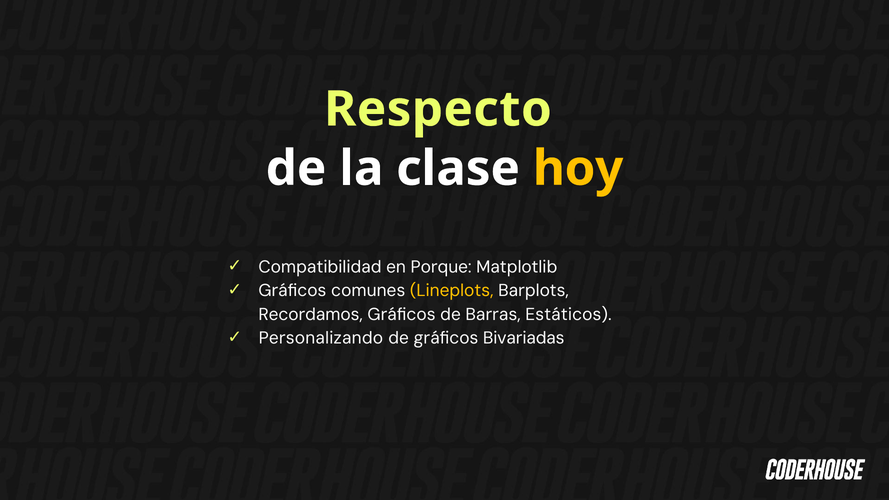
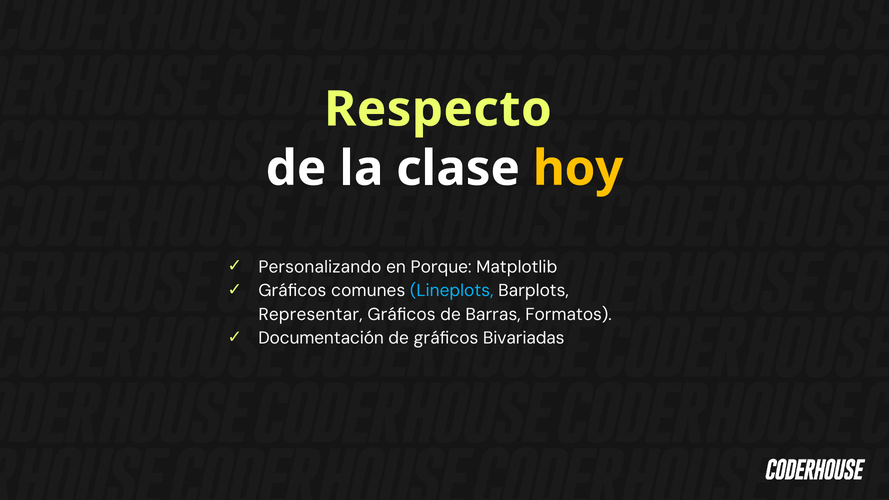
Compatibilidad: Compatibilidad -> Personalizando (320, 267)
Lineplots colour: yellow -> light blue (452, 291)
Recordamos: Recordamos -> Representar (311, 315)
Estáticos: Estáticos -> Formatos (569, 315)
Personalizando: Personalizando -> Documentación (321, 338)
